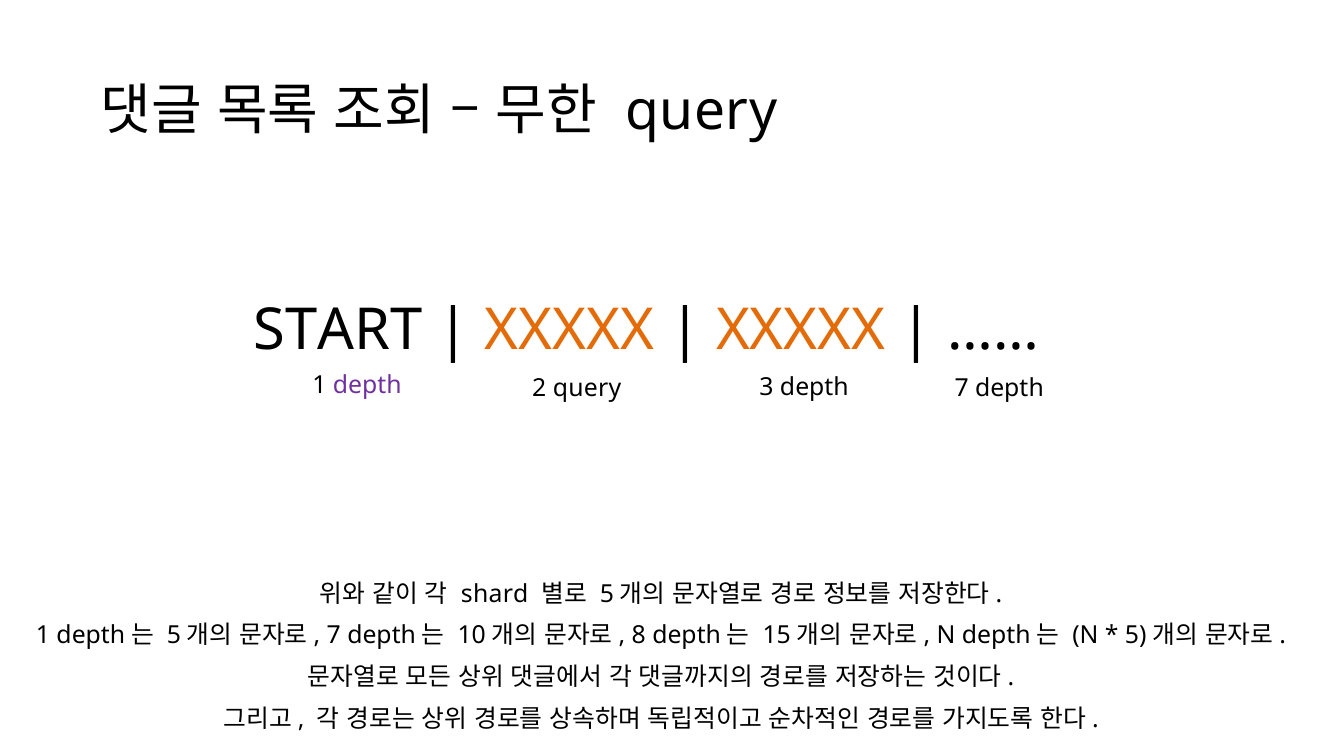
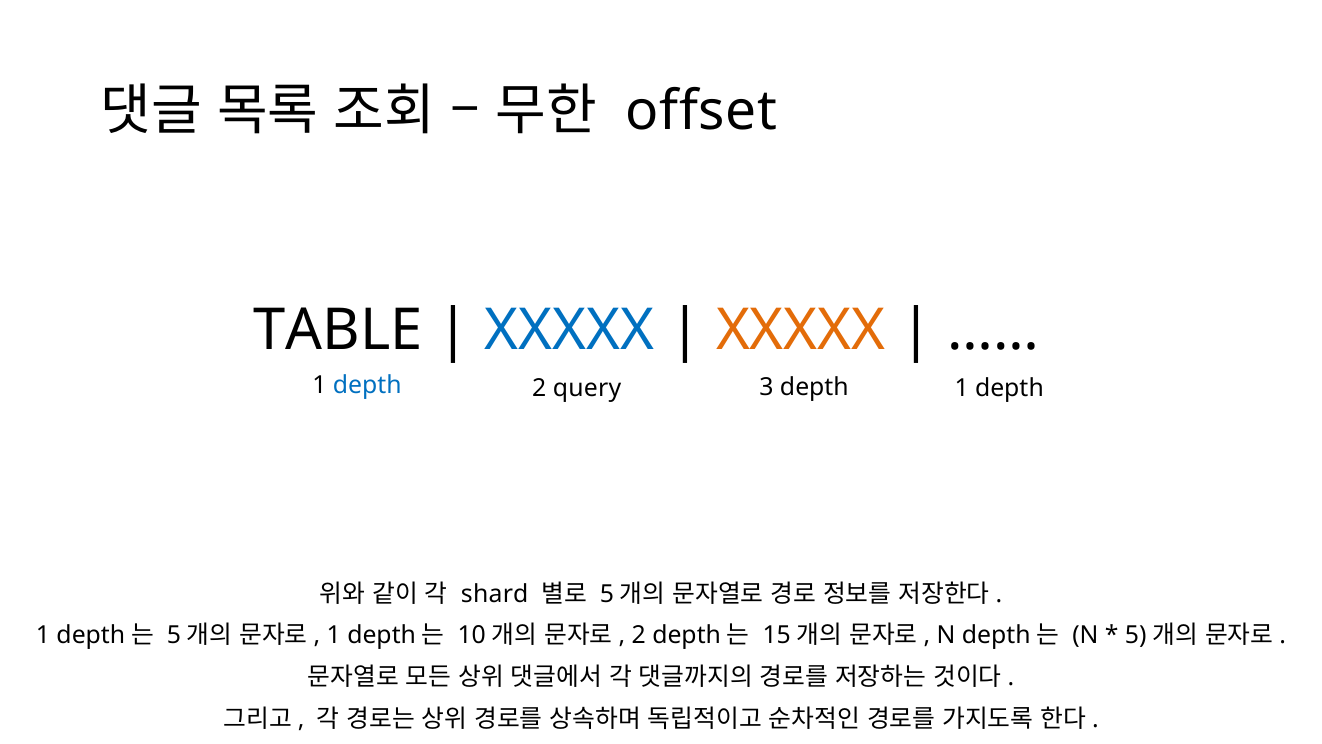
query: query -> offset (701, 111)
START: START -> TABLE (338, 330)
XXXXX colour: orange -> blue (569, 330)
depth colour: purple -> blue (367, 385)
depth 7: 7 -> 1 (962, 388)
7: 7 -> 1 (334, 635)
8: 8 -> 2 (639, 635)
